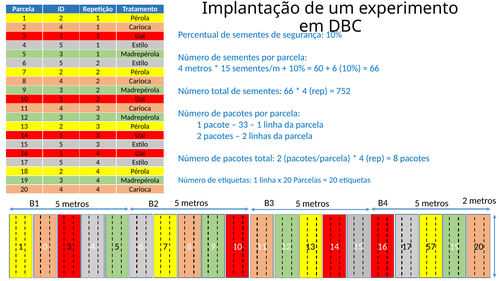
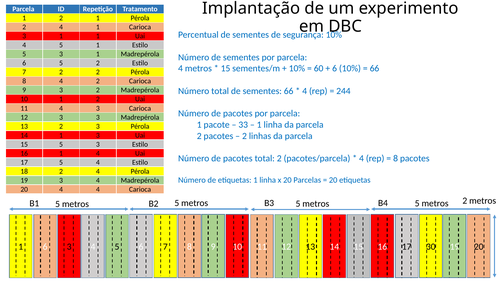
752: 752 -> 244 (343, 91)
57: 57 -> 30 (431, 246)
1 0: 0 -> 6 (45, 247)
